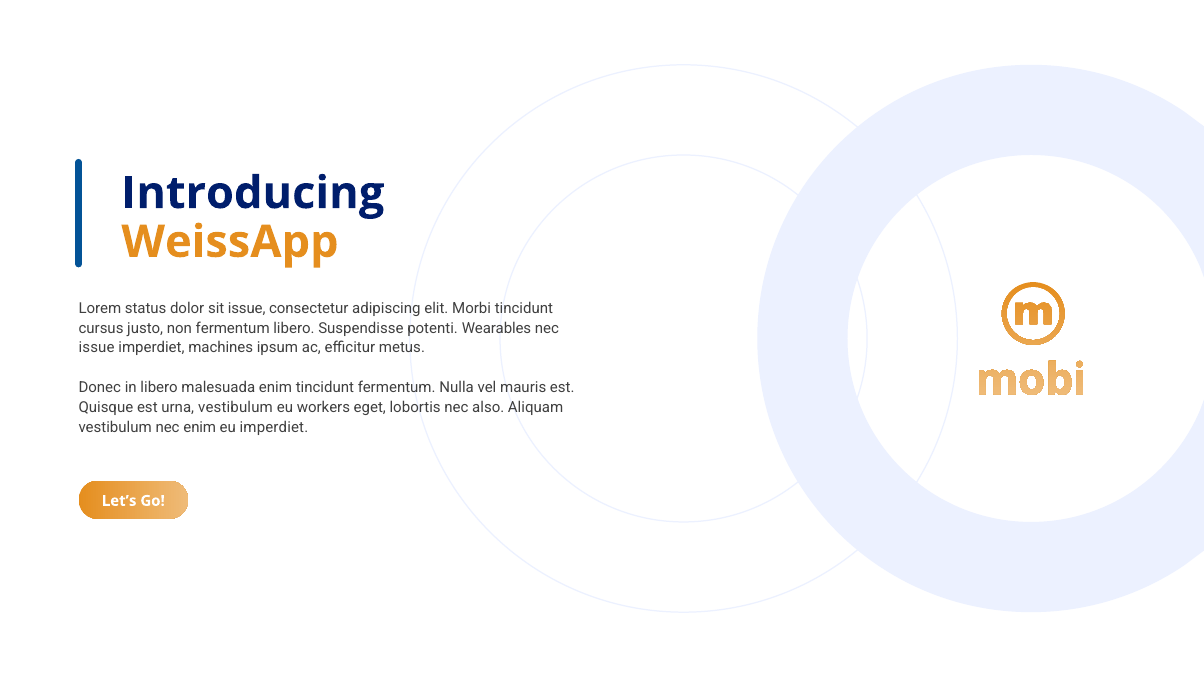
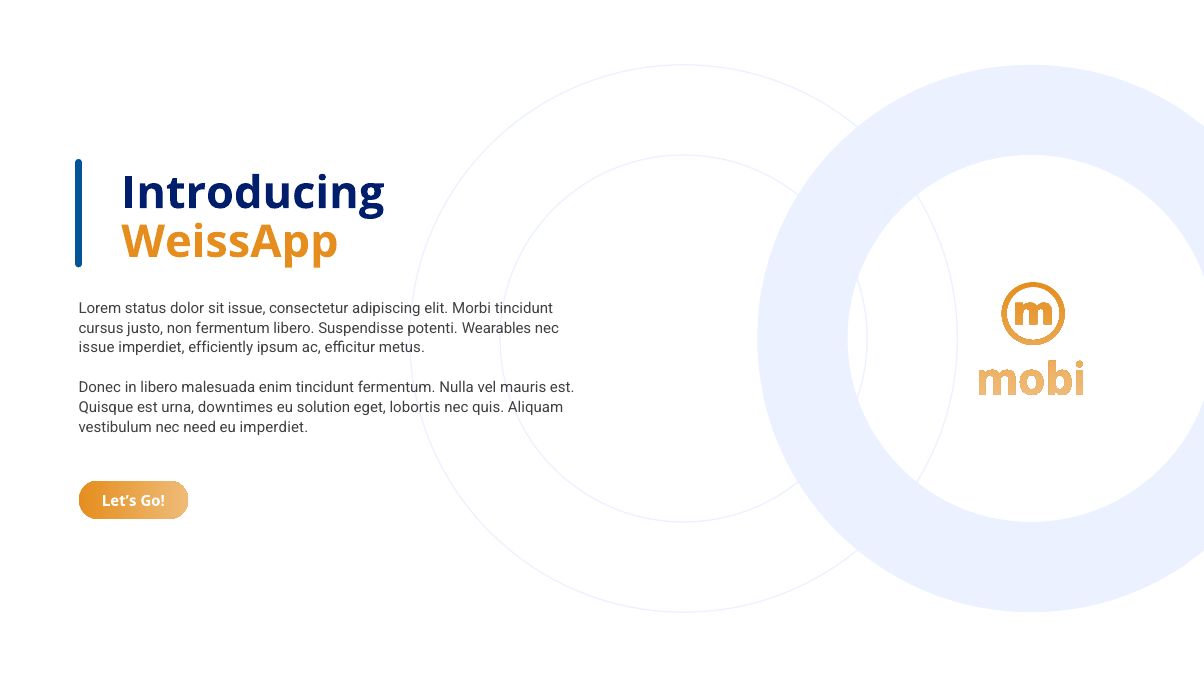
machines: machines -> efficiently (221, 348)
urna vestibulum: vestibulum -> downtimes (236, 408)
workers: workers -> solution (324, 408)
also: also -> quis (488, 408)
nec enim: enim -> need (200, 427)
